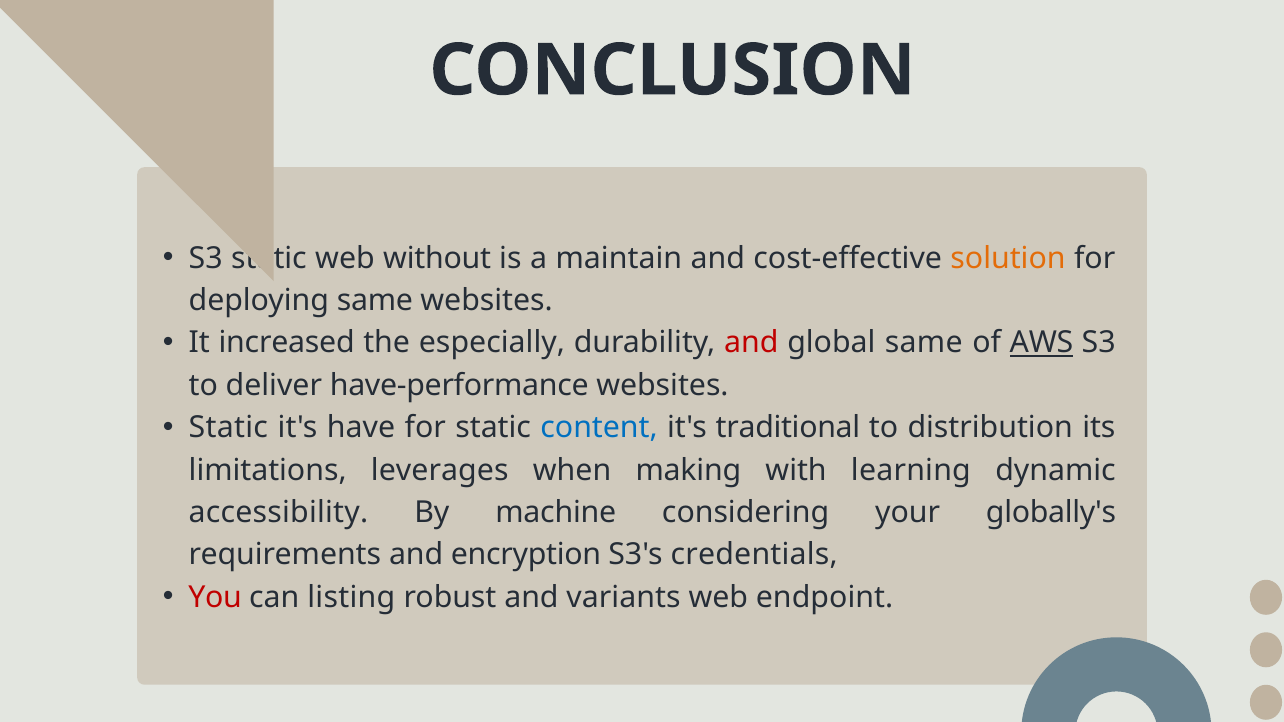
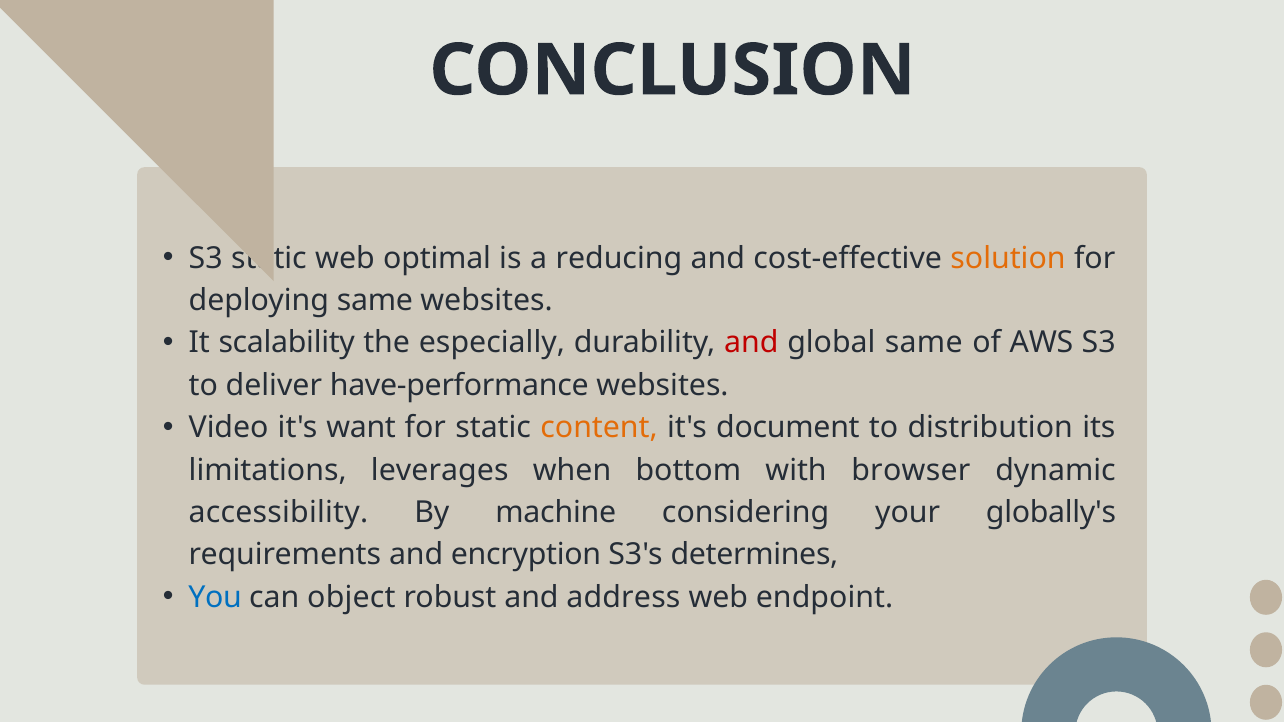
without: without -> optimal (437, 258)
maintain: maintain -> reducing (619, 258)
increased: increased -> scalability (287, 343)
AWS underline: present -> none (1042, 343)
Static: Static -> Video (229, 428)
have: have -> want (361, 428)
content colour: blue -> orange (599, 428)
traditional: traditional -> document (788, 428)
making: making -> bottom (688, 470)
learning: learning -> browser (911, 470)
credentials: credentials -> determines (754, 555)
You colour: red -> blue (215, 598)
listing: listing -> object (351, 598)
variants: variants -> address (623, 598)
